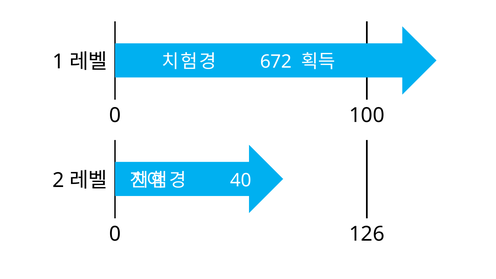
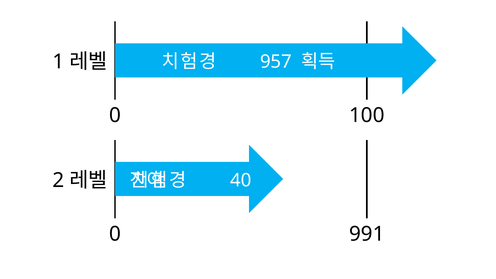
672: 672 -> 957 (276, 62)
126: 126 -> 991 (367, 234)
